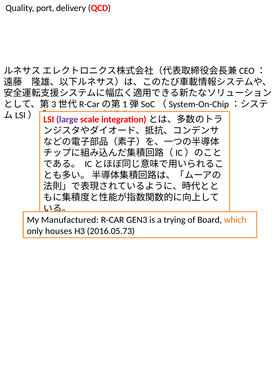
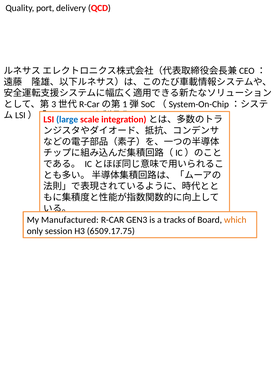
large colour: purple -> blue (67, 119)
trying: trying -> tracks (175, 220)
houses: houses -> session (59, 231)
2016.05.73: 2016.05.73 -> 6509.17.75 (111, 231)
